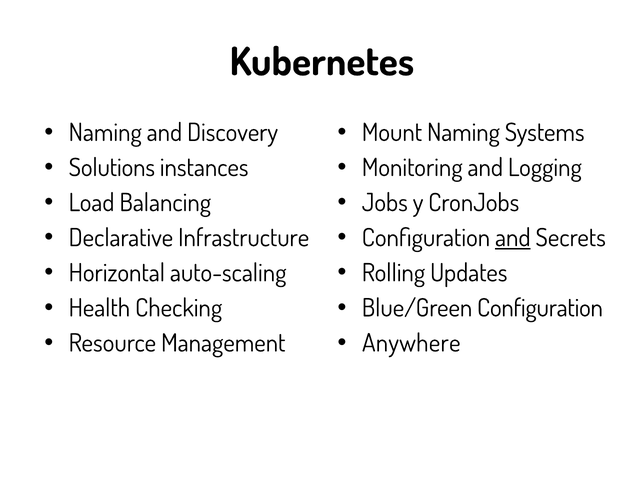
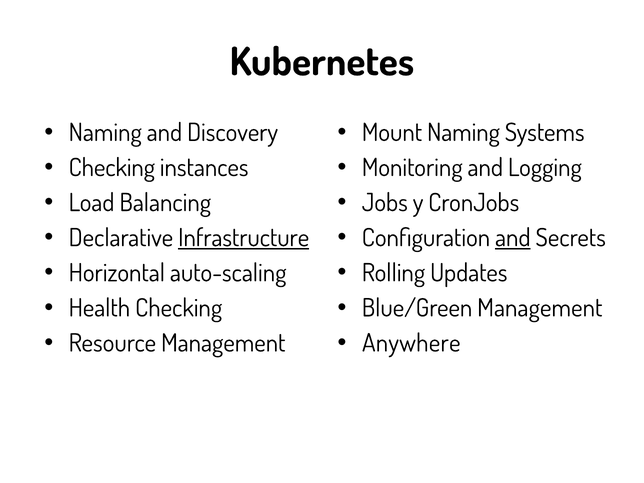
Solutions: Solutions -> Checking (112, 168)
Infrastructure underline: none -> present (244, 238)
Blue/Green Configuration: Configuration -> Management (540, 308)
